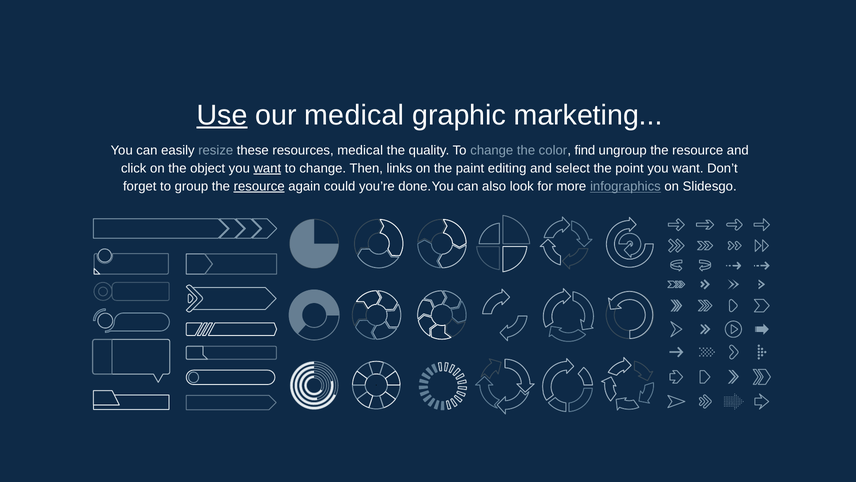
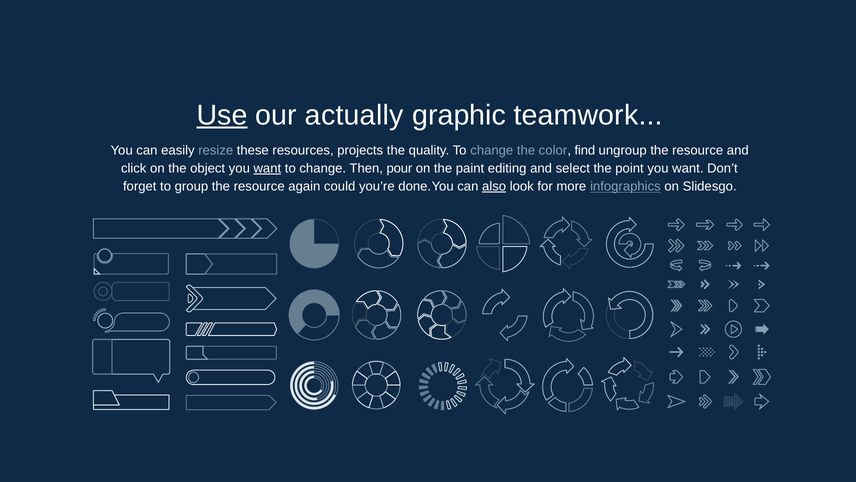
our medical: medical -> actually (354, 115)
marketing: marketing -> teamwork (588, 115)
resources medical: medical -> projects (360, 150)
links: links -> pour (399, 168)
resource underline: present -> none (259, 186)
also underline: none -> present (494, 186)
